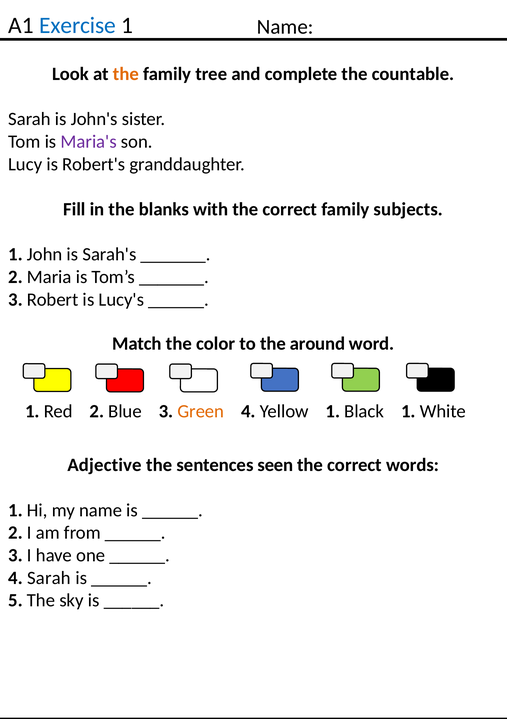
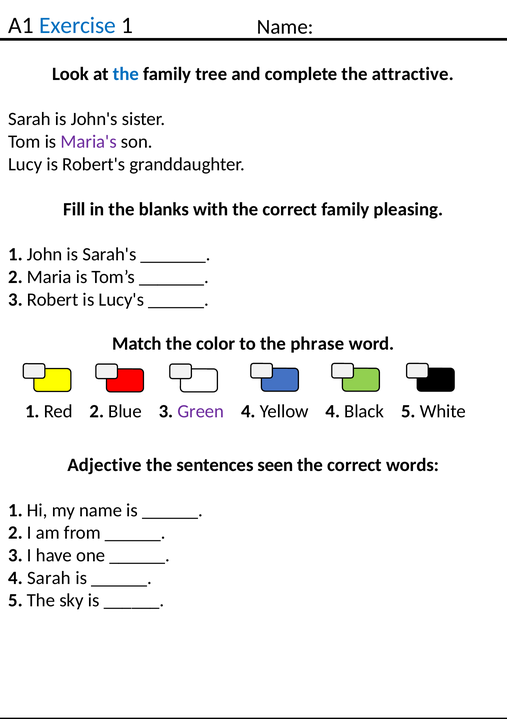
the colour: orange -> blue (126, 74)
countable: countable -> attractive (413, 74)
subjects: subjects -> pleasing (408, 209)
around: around -> phrase (317, 343)
Green colour: orange -> purple (201, 411)
Yellow 1: 1 -> 4 (333, 411)
Black 1: 1 -> 5 (408, 411)
